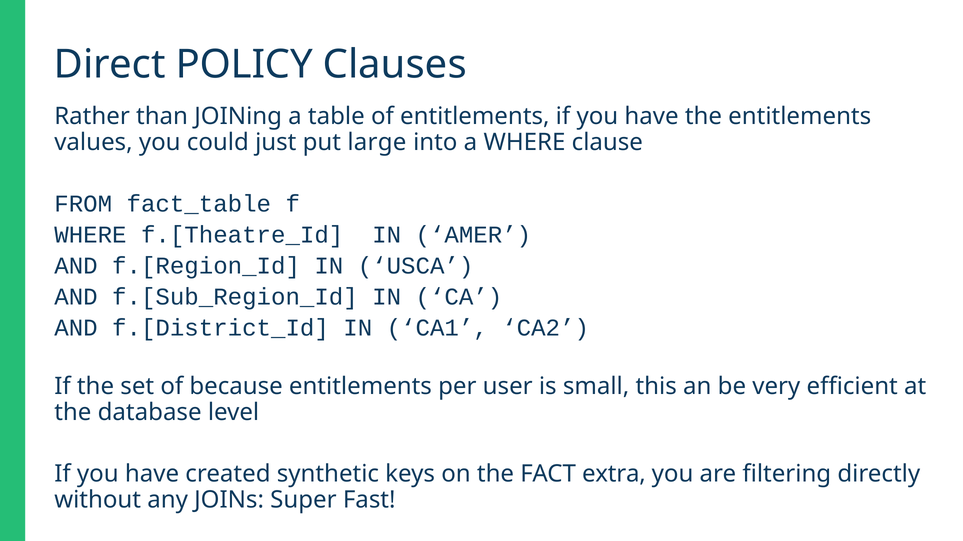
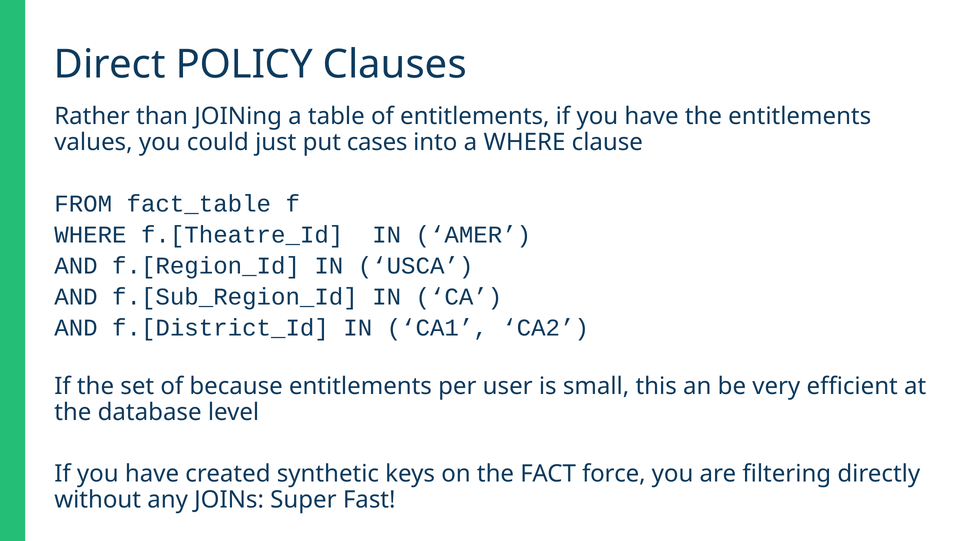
large: large -> cases (377, 142)
extra: extra -> force (614, 475)
